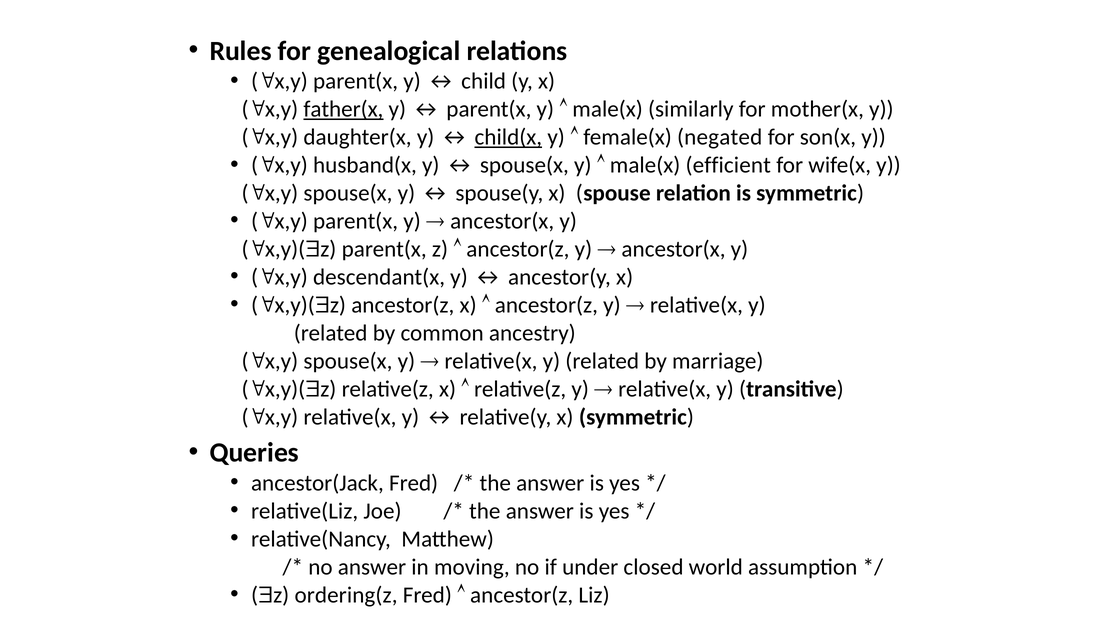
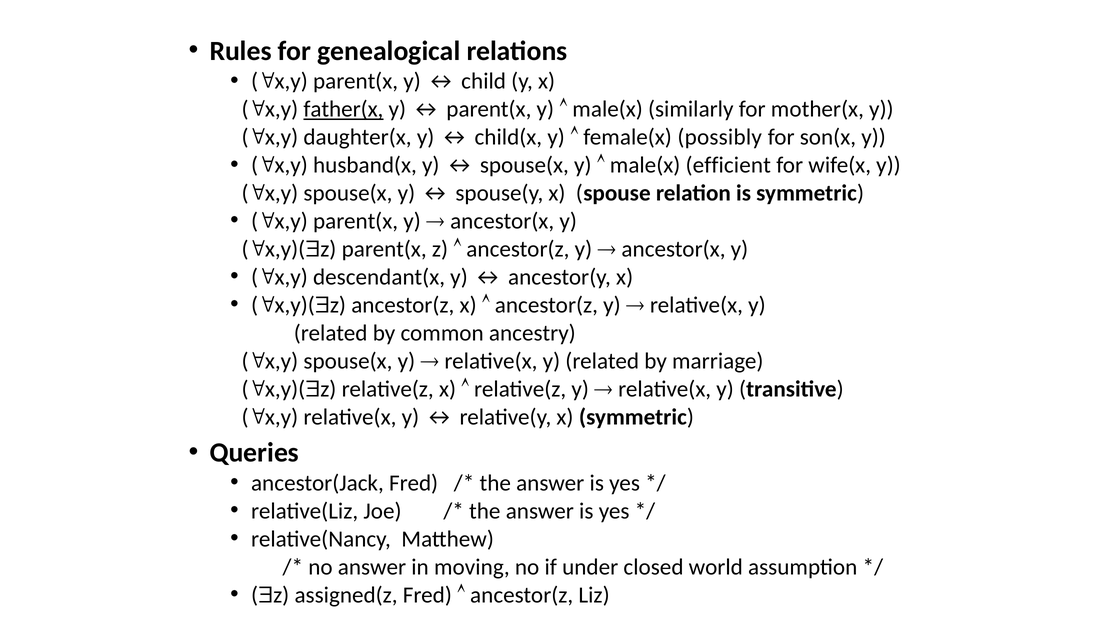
child(x underline: present -> none (508, 137)
negated: negated -> possibly (720, 137)
ordering(z: ordering(z -> assigned(z (346, 595)
